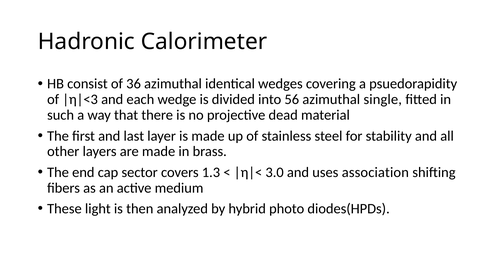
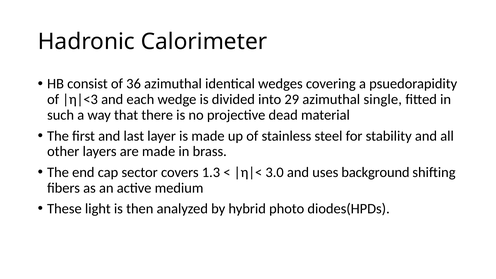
56: 56 -> 29 (292, 99)
association: association -> background (375, 172)
